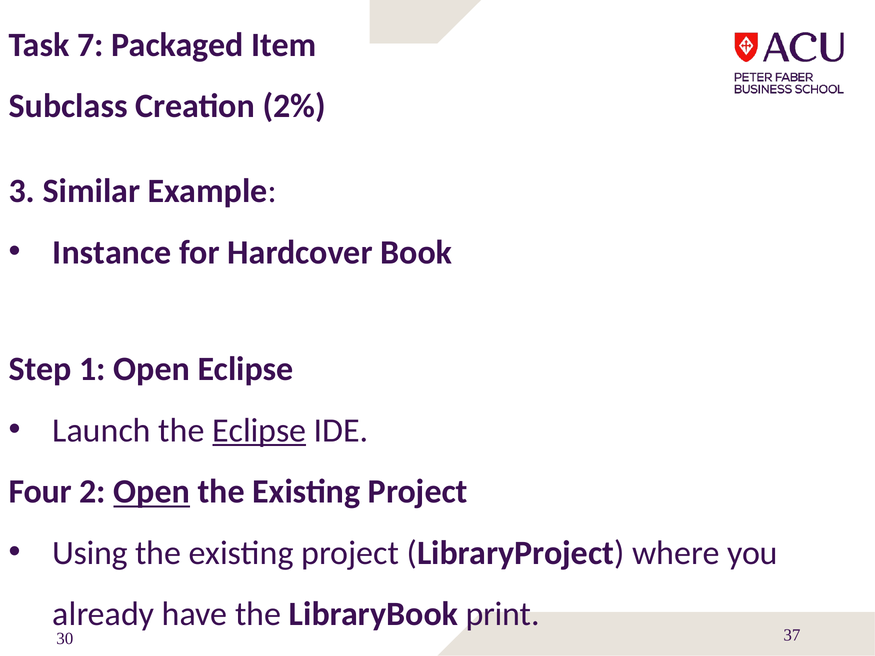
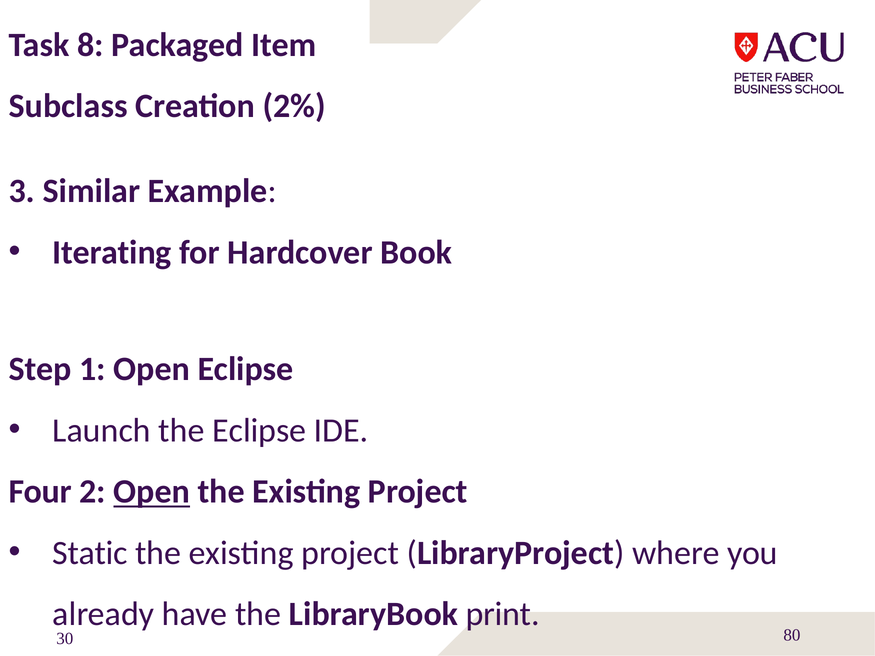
7: 7 -> 8 (90, 45)
Instance: Instance -> Iterating (112, 253)
Eclipse underline: present -> none (259, 431)
Using: Using -> Static (90, 553)
37: 37 -> 80 (792, 635)
